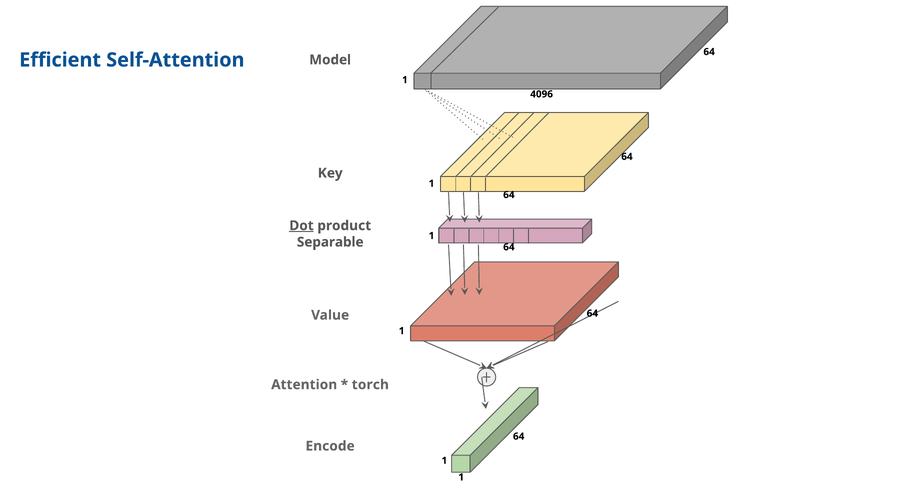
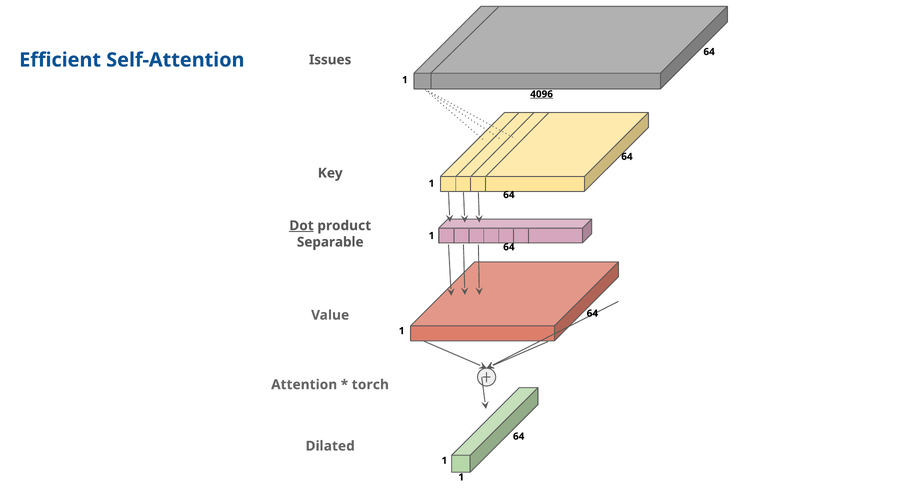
Model: Model -> Issues (330, 60)
4096 underline: none -> present (542, 94)
Encode: Encode -> Dilated (330, 447)
